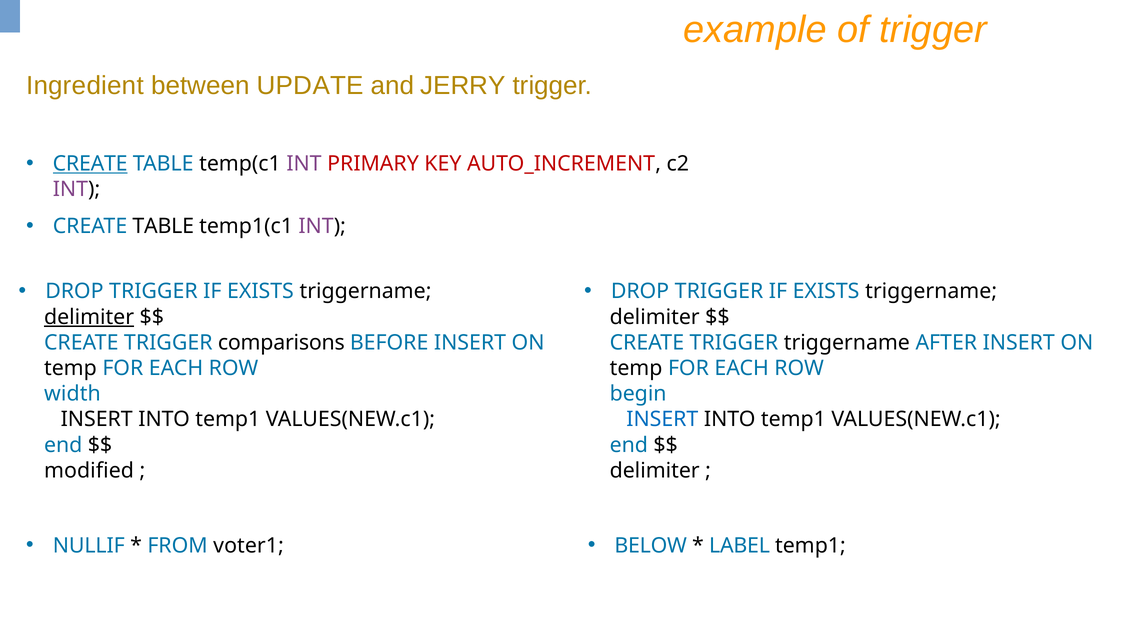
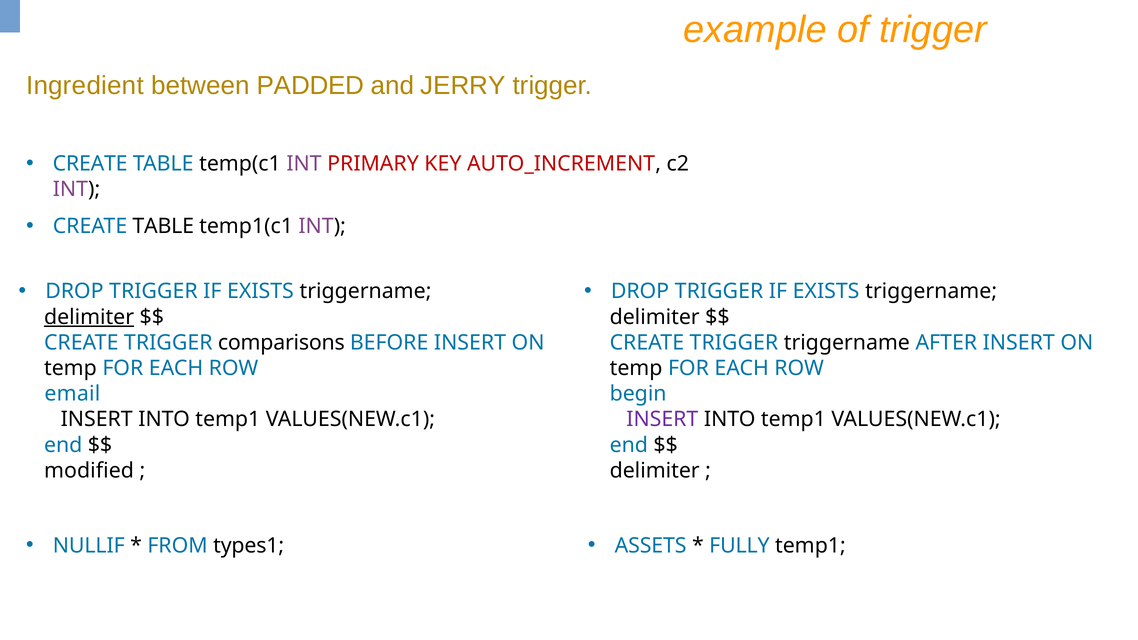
UPDATE: UPDATE -> PADDED (310, 85)
CREATE underline: present -> none (90, 164)
width: width -> email (72, 394)
INSERT colour: blue -> purple (662, 420)
voter1: voter1 -> types1 (249, 546)
BELOW: BELOW -> ASSETS (651, 546)
LABEL: LABEL -> FULLY (739, 546)
